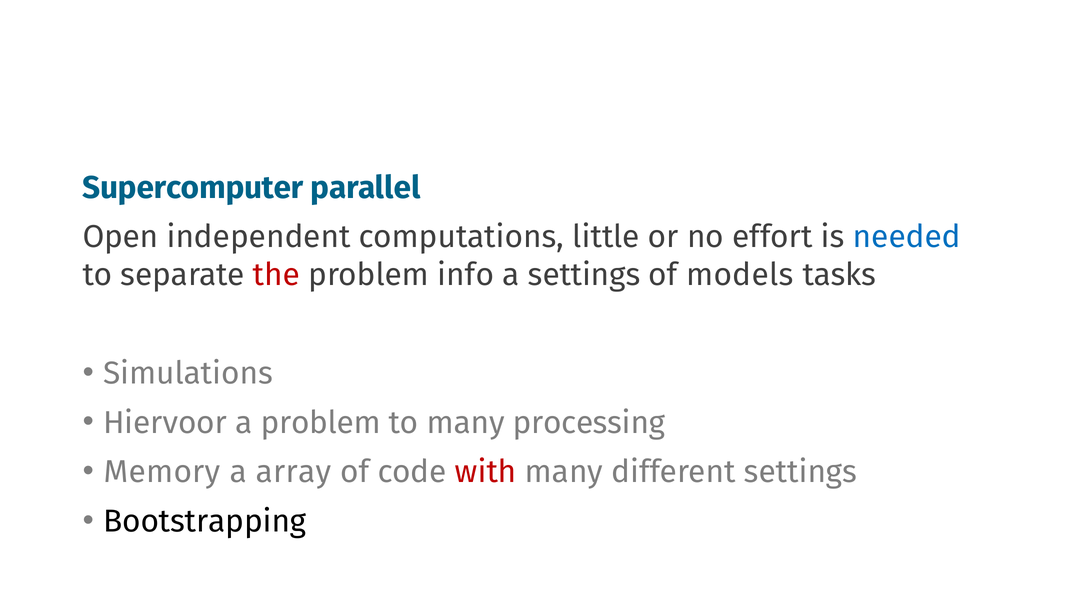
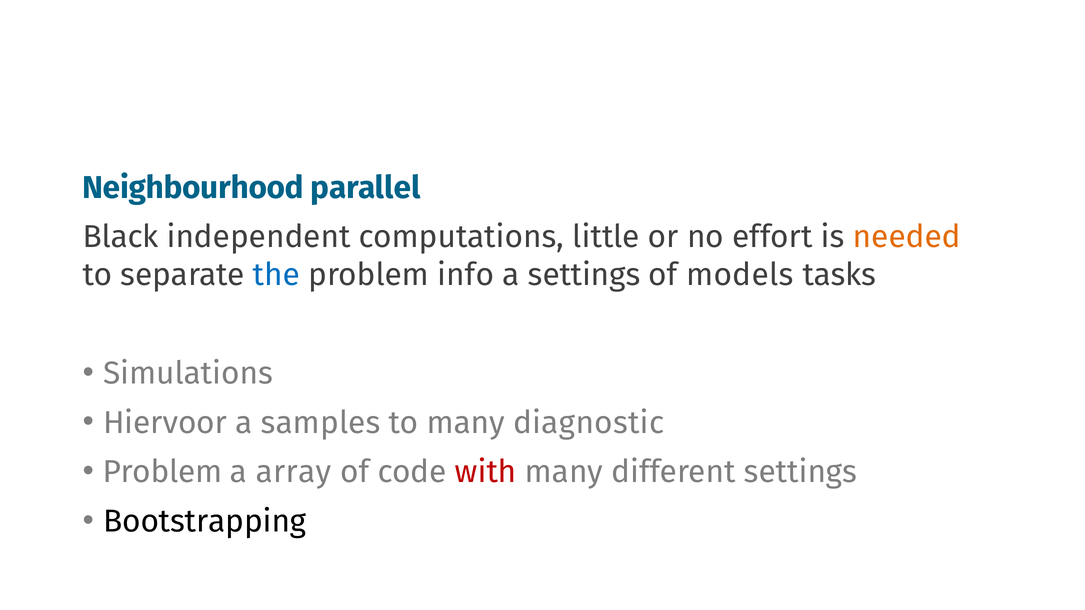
Supercomputer: Supercomputer -> Neighbourhood (193, 188)
Open: Open -> Black (121, 237)
needed colour: blue -> orange (907, 237)
the colour: red -> blue (276, 275)
a problem: problem -> samples (321, 423)
processing: processing -> diagnostic (589, 423)
Memory: Memory -> Problem (162, 472)
